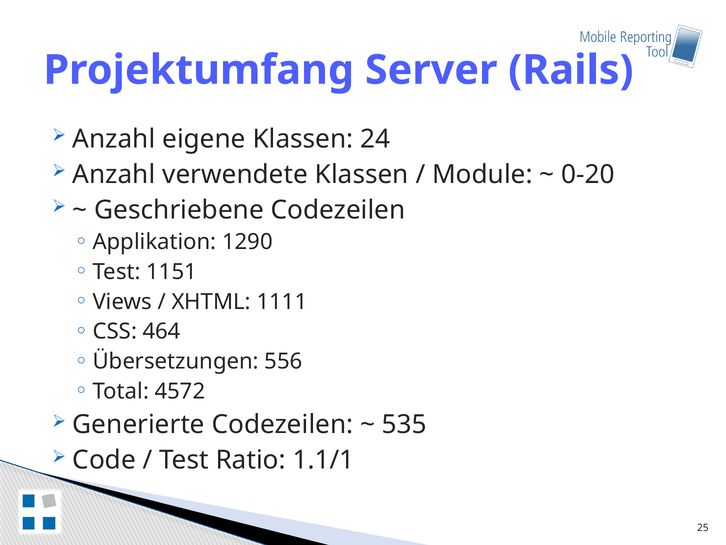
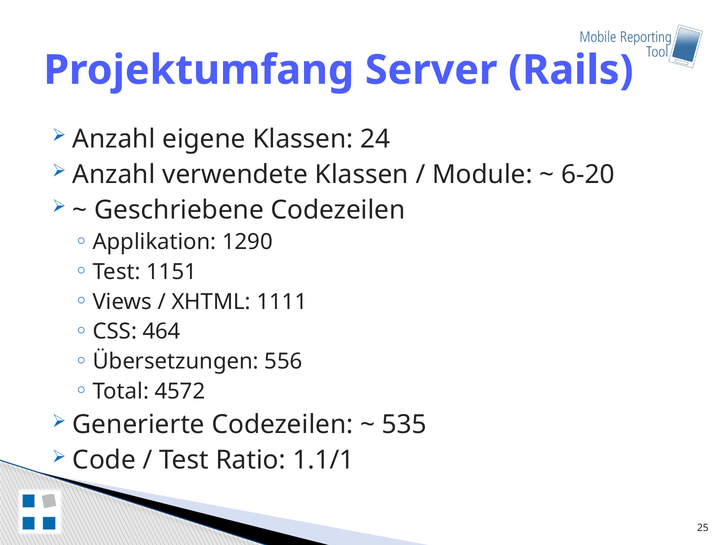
0-20: 0-20 -> 6-20 (588, 174)
